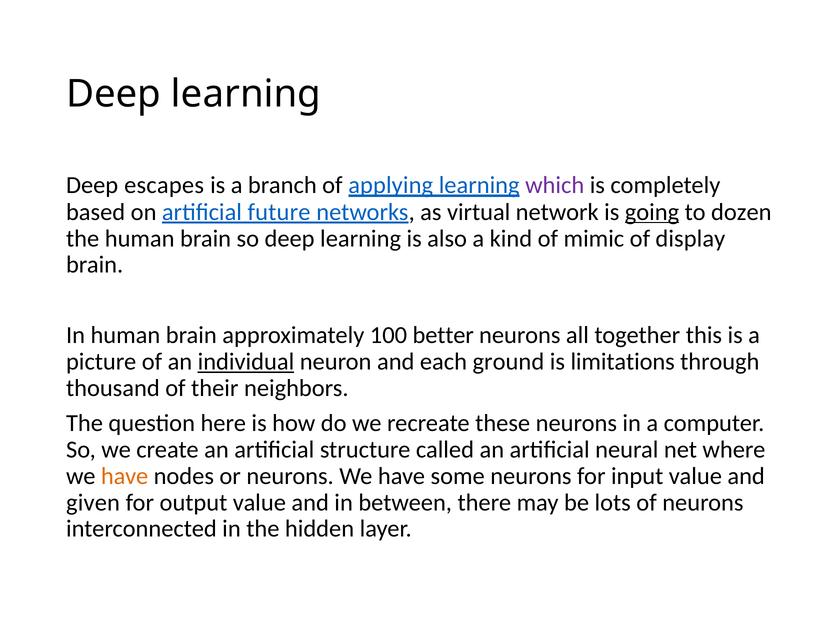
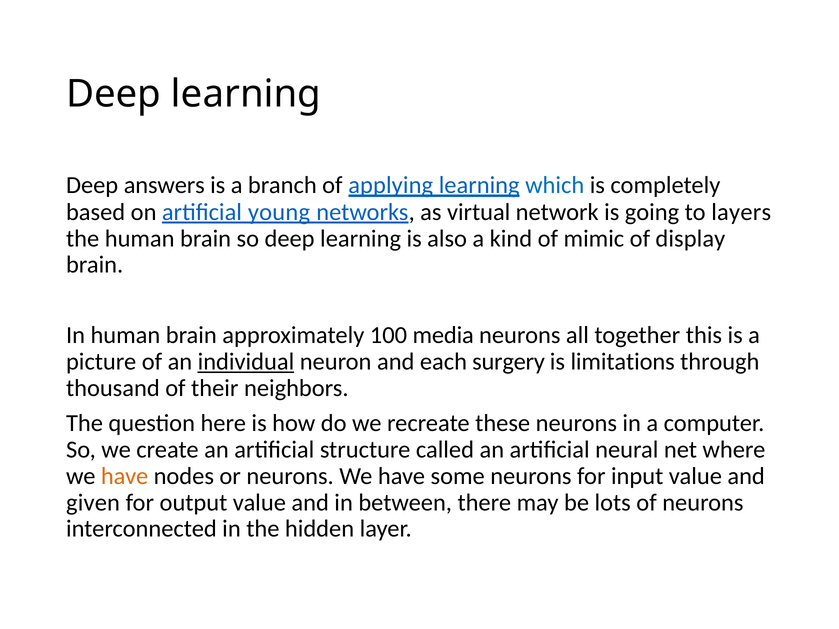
escapes: escapes -> answers (164, 185)
which colour: purple -> blue (555, 185)
future: future -> young (279, 212)
going underline: present -> none (652, 212)
dozen: dozen -> layers (741, 212)
better: better -> media (443, 335)
ground: ground -> surgery (509, 362)
